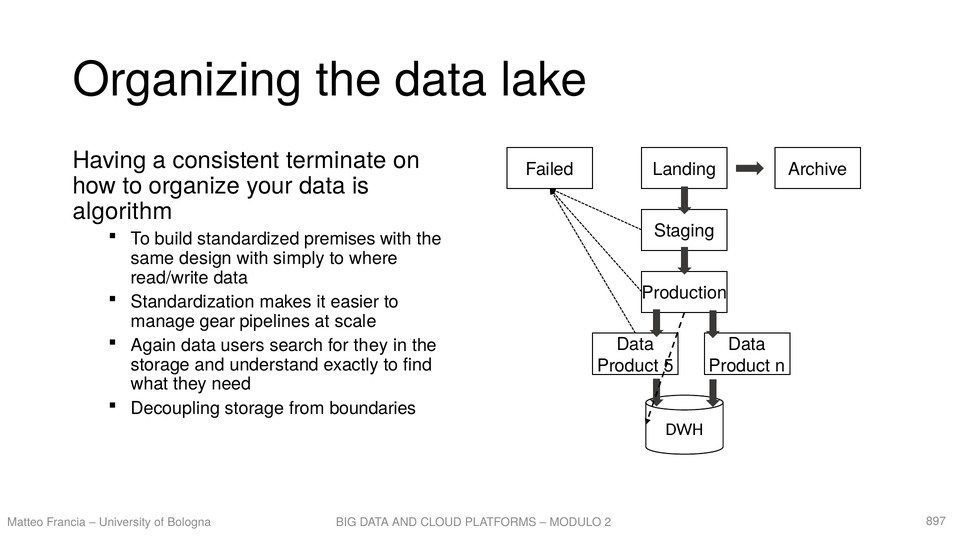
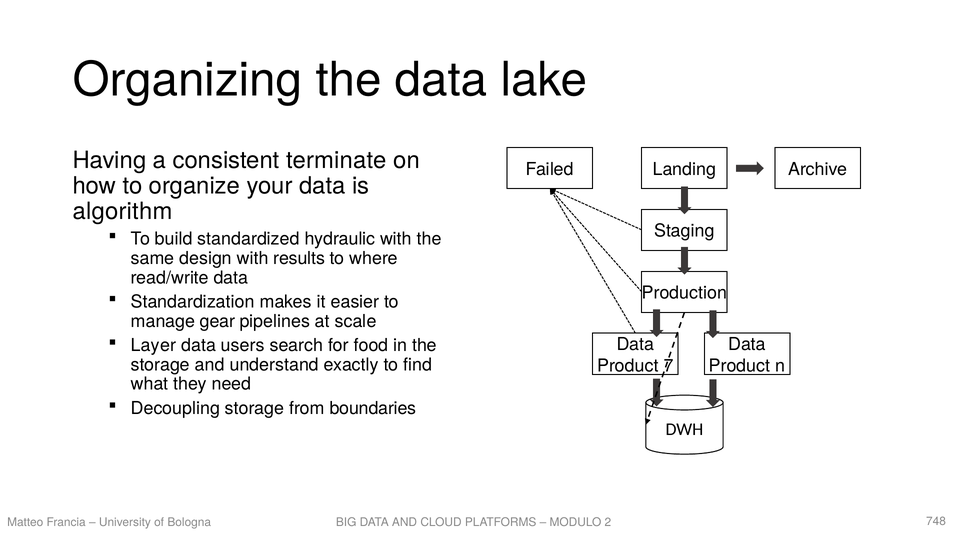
premises: premises -> hydraulic (340, 239)
simply: simply -> results (299, 258)
Again: Again -> Layer (153, 346)
for they: they -> food (371, 346)
5: 5 -> 7 (669, 366)
897: 897 -> 748 (936, 521)
